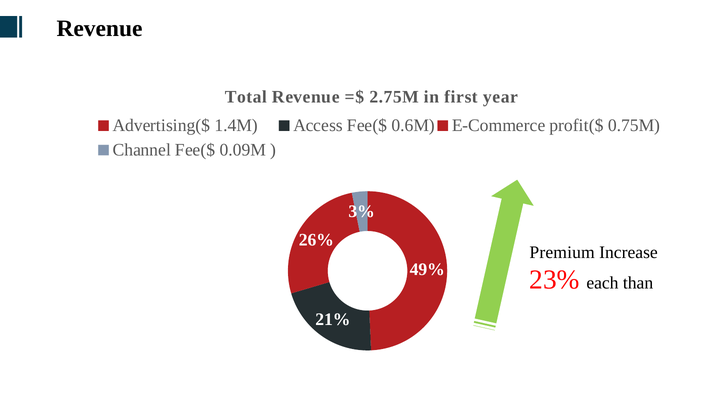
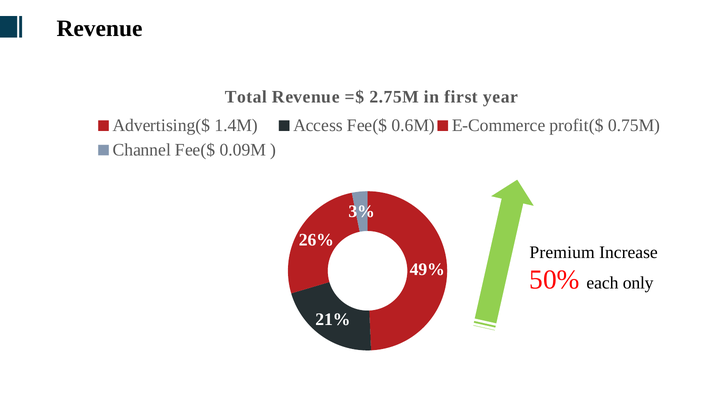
23%: 23% -> 50% (555, 280)
than: than -> only (638, 283)
